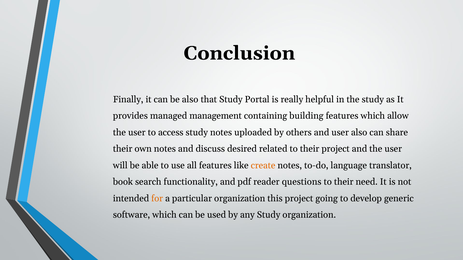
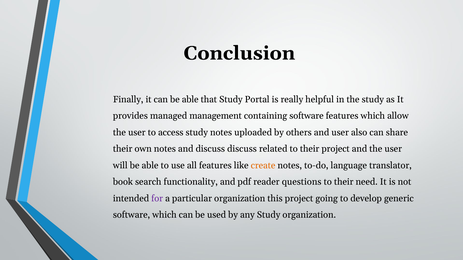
can be also: also -> able (190, 100)
containing building: building -> software (306, 116)
discuss desired: desired -> discuss (242, 149)
for colour: orange -> purple (157, 199)
